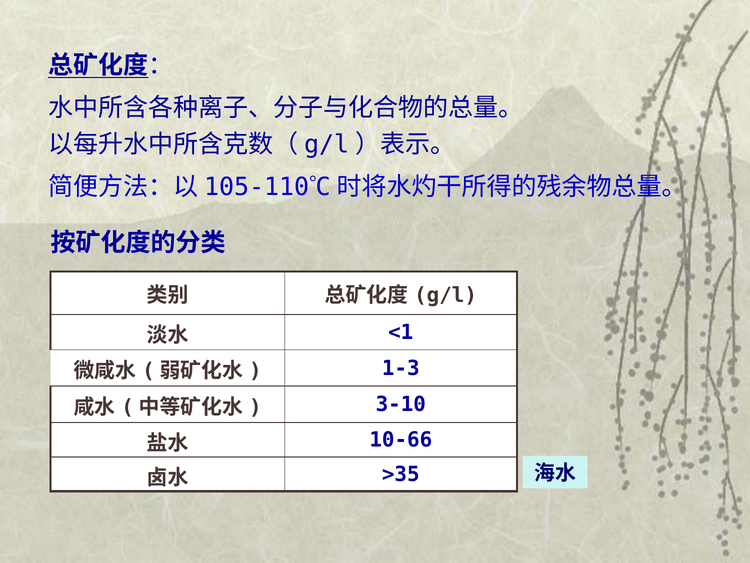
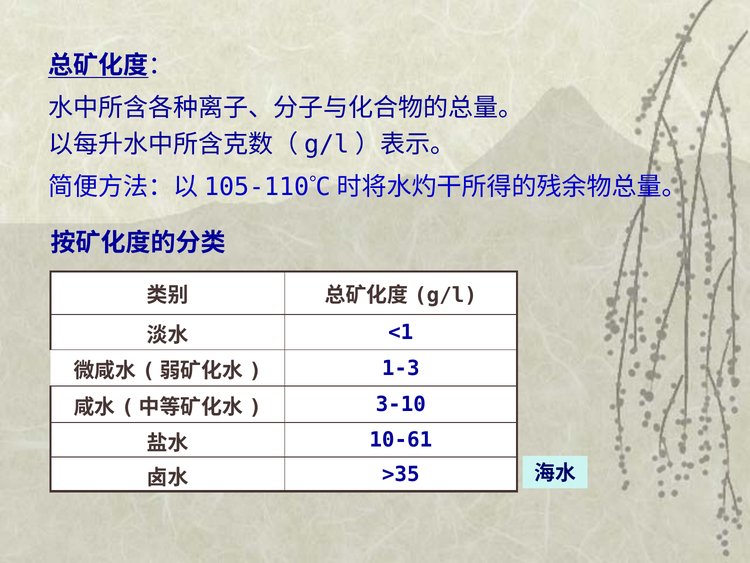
10-66: 10-66 -> 10-61 (401, 440)
